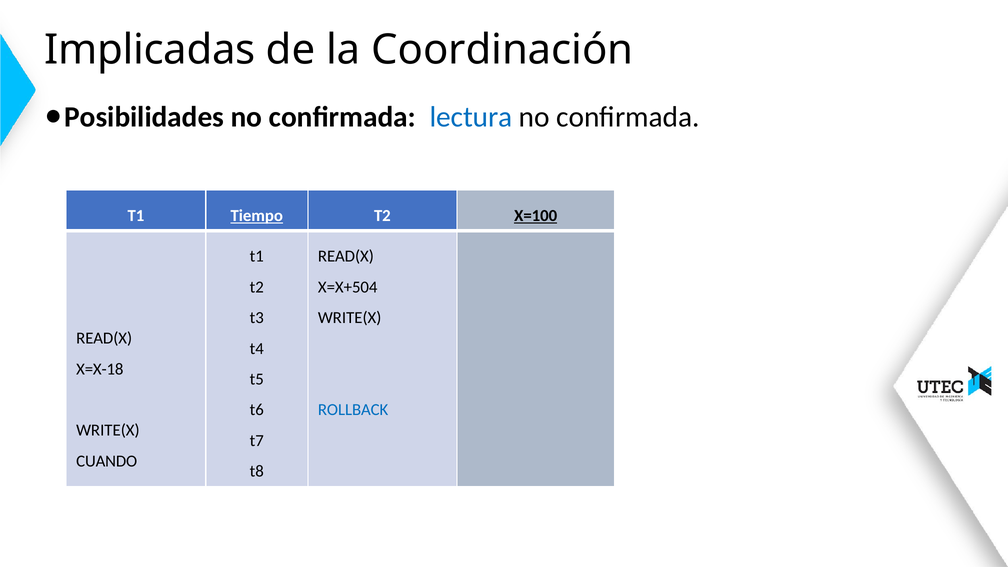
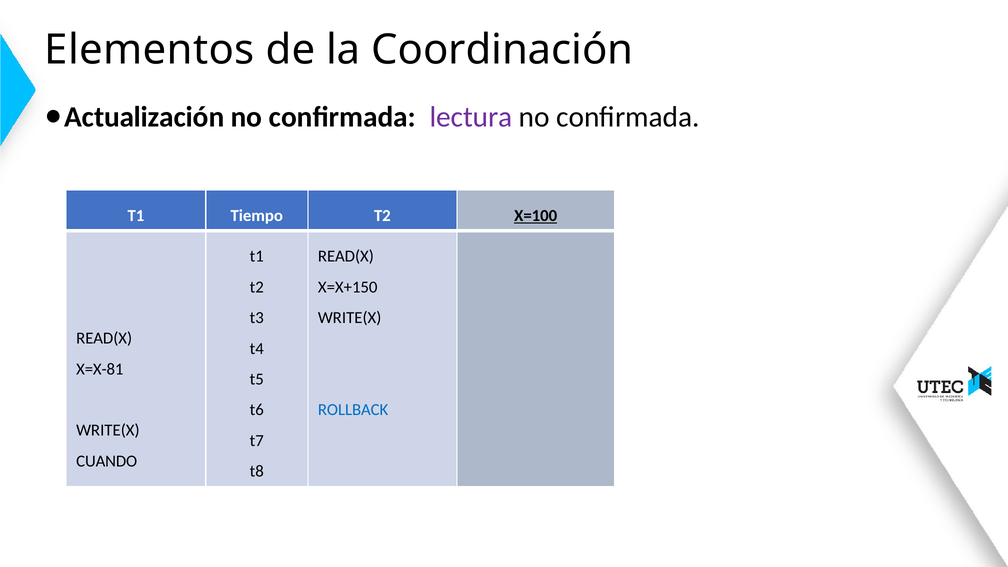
Implicadas: Implicadas -> Elementos (150, 50)
Posibilidades: Posibilidades -> Actualización (144, 117)
lectura colour: blue -> purple (471, 117)
Tiempo underline: present -> none (257, 216)
X=X+504: X=X+504 -> X=X+150 (348, 287)
X=X-18: X=X-18 -> X=X-81 (100, 369)
